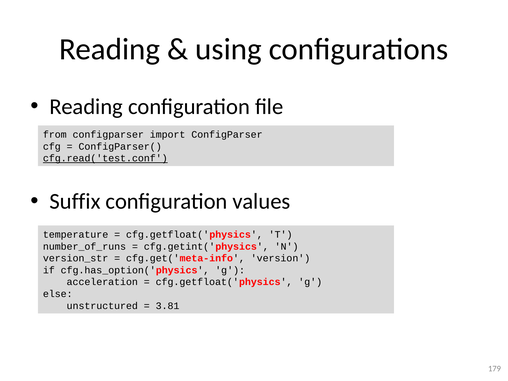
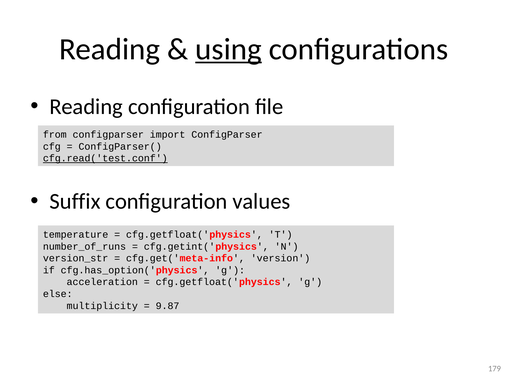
using underline: none -> present (228, 49)
unstructured: unstructured -> multiplicity (102, 306)
3.81: 3.81 -> 9.87 (168, 306)
